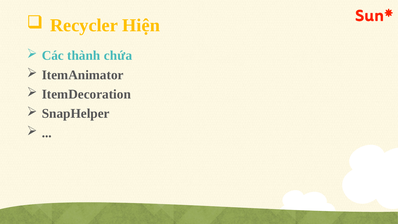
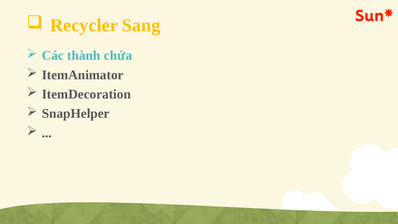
Hiện: Hiện -> Sang (141, 25)
